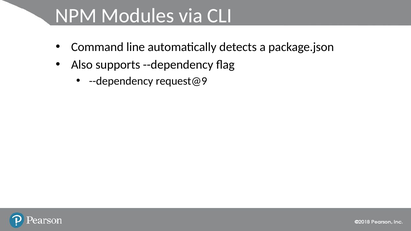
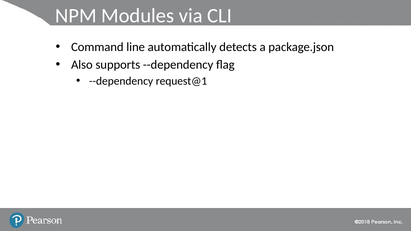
request@9: request@9 -> request@1 (181, 81)
